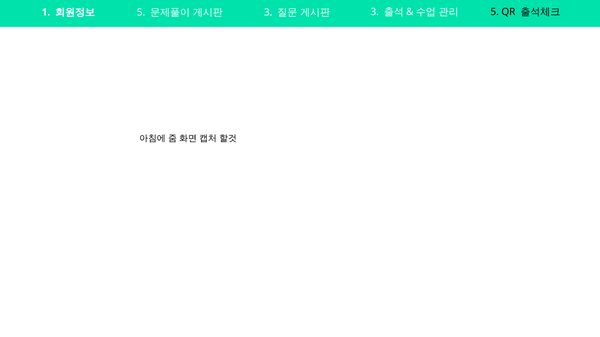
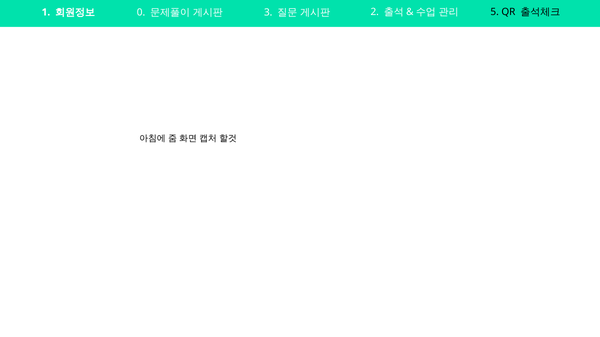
5: 5 -> 0 (141, 13)
3: 3 -> 2 (375, 12)
